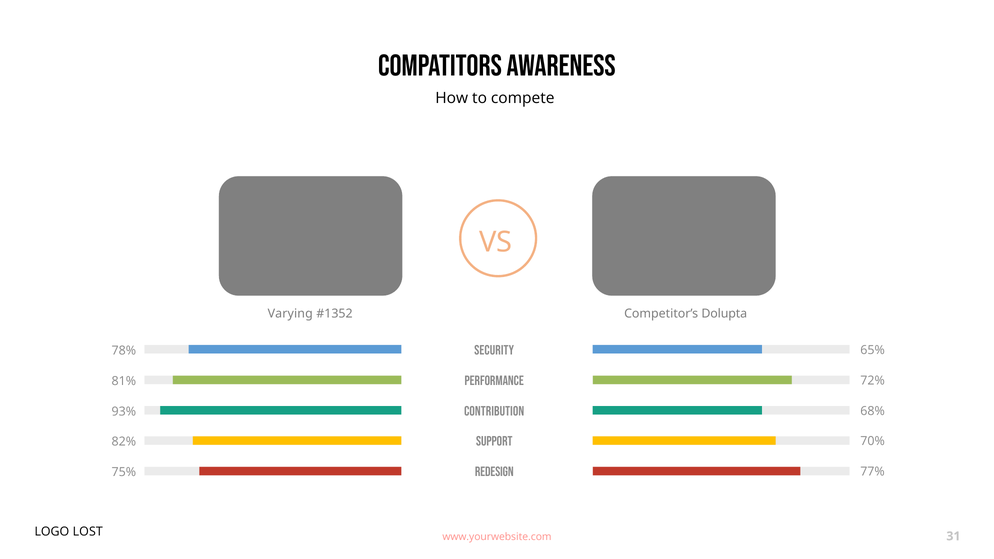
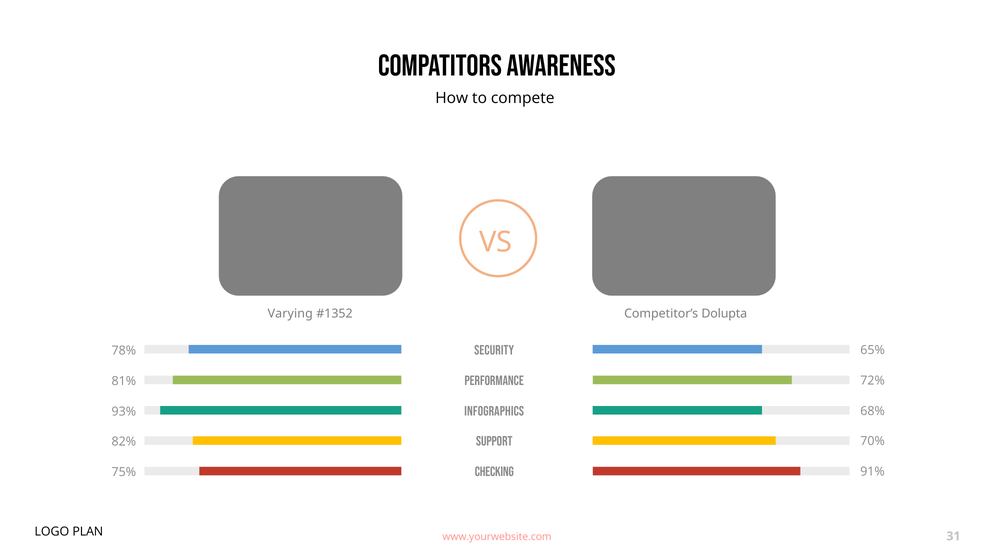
Contribution: Contribution -> Infographics (494, 411)
77%: 77% -> 91% (872, 472)
Redesign: Redesign -> Checking (494, 472)
LOST: LOST -> PLAN (88, 532)
